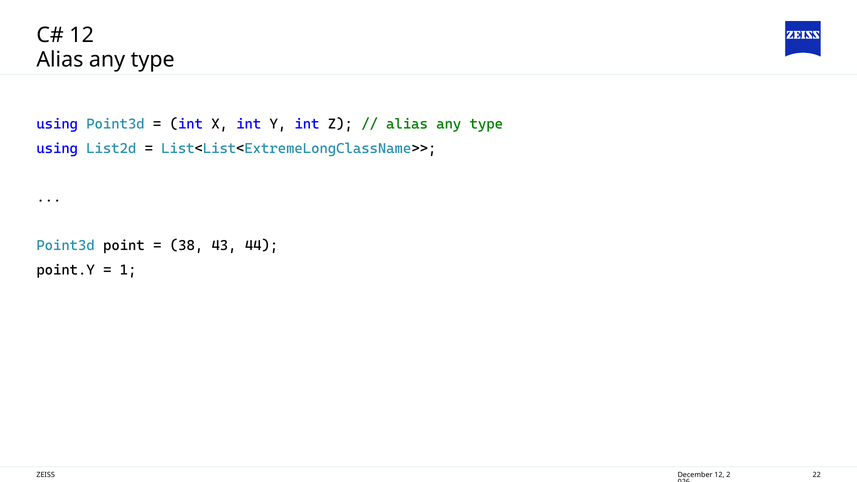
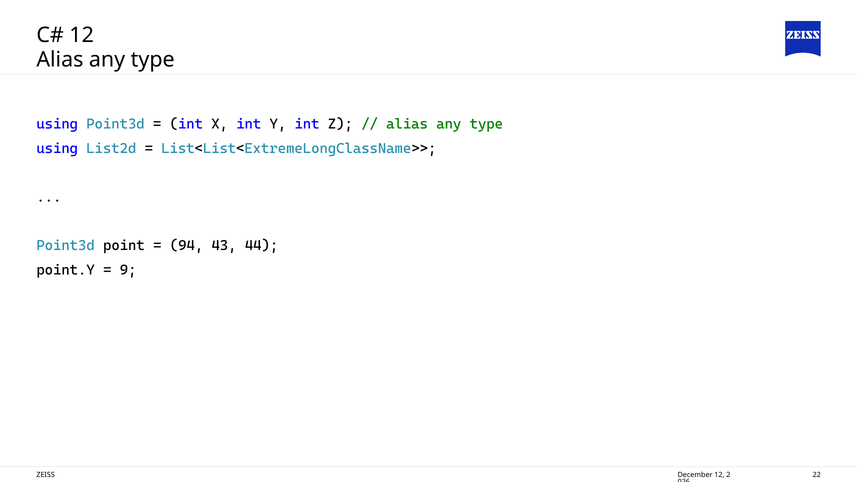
38: 38 -> 94 (187, 246)
1: 1 -> 9 (128, 270)
